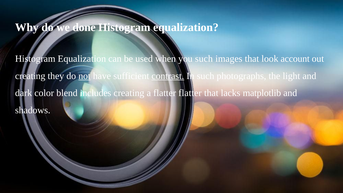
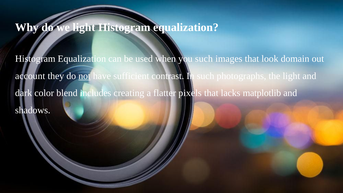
we done: done -> light (84, 27)
account: account -> domain (295, 59)
creating: creating -> account (30, 76)
contrast underline: present -> none (168, 76)
flatter flatter: flatter -> pixels (190, 93)
